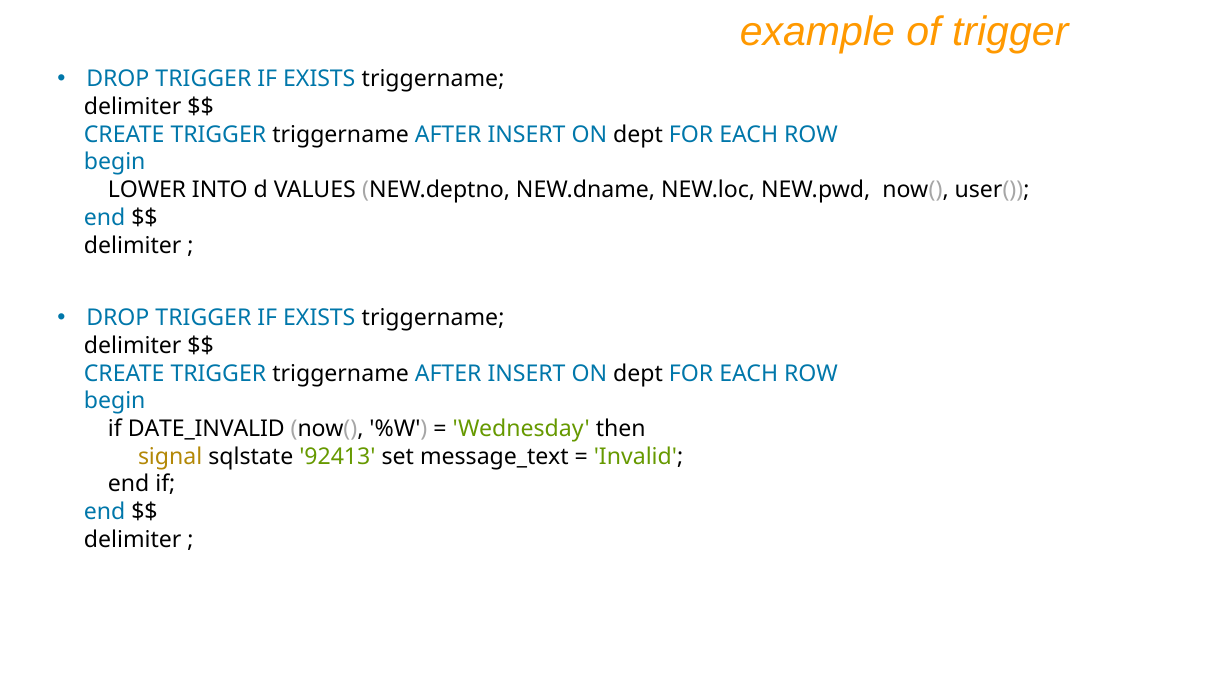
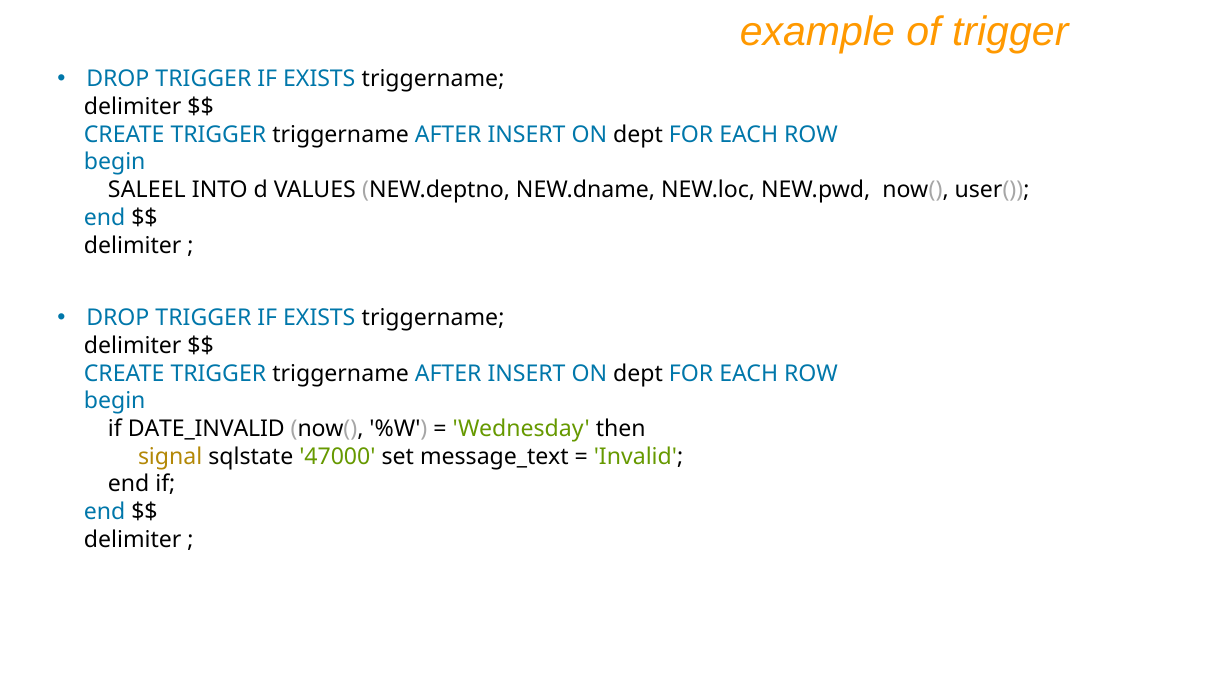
LOWER: LOWER -> SALEEL (147, 190)
92413: 92413 -> 47000 (337, 457)
